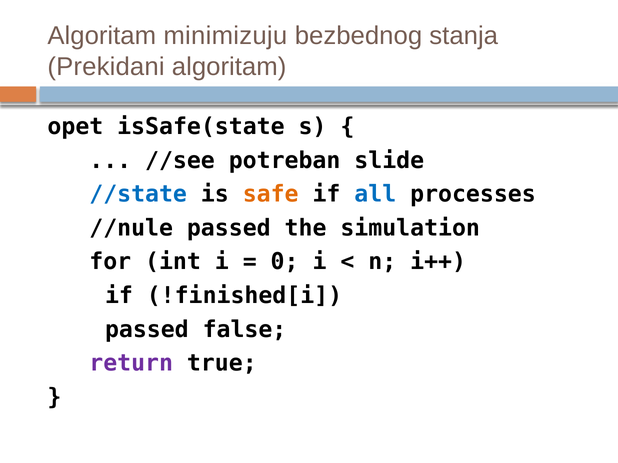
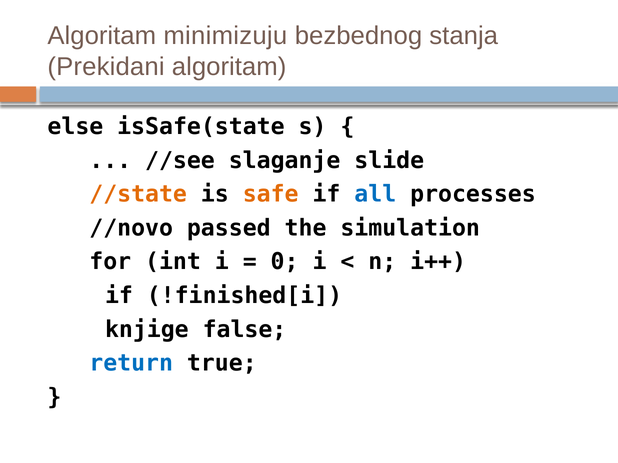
opet: opet -> else (75, 127)
potreban: potreban -> slaganje (285, 161)
//state colour: blue -> orange (138, 194)
//nule: //nule -> //novo (131, 228)
passed: passed -> knjige (147, 330)
return colour: purple -> blue (131, 364)
